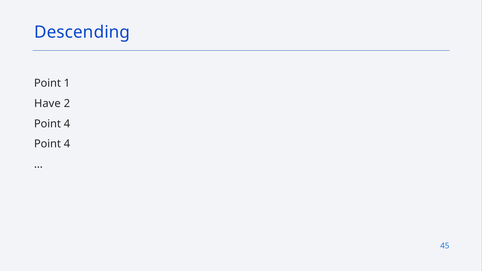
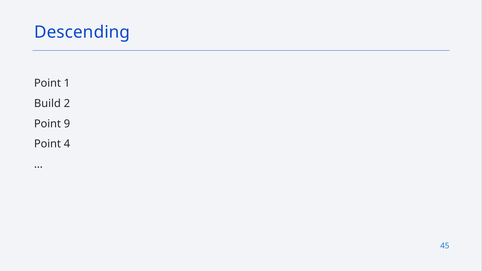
Have: Have -> Build (47, 104)
4: 4 -> 9 (67, 124)
